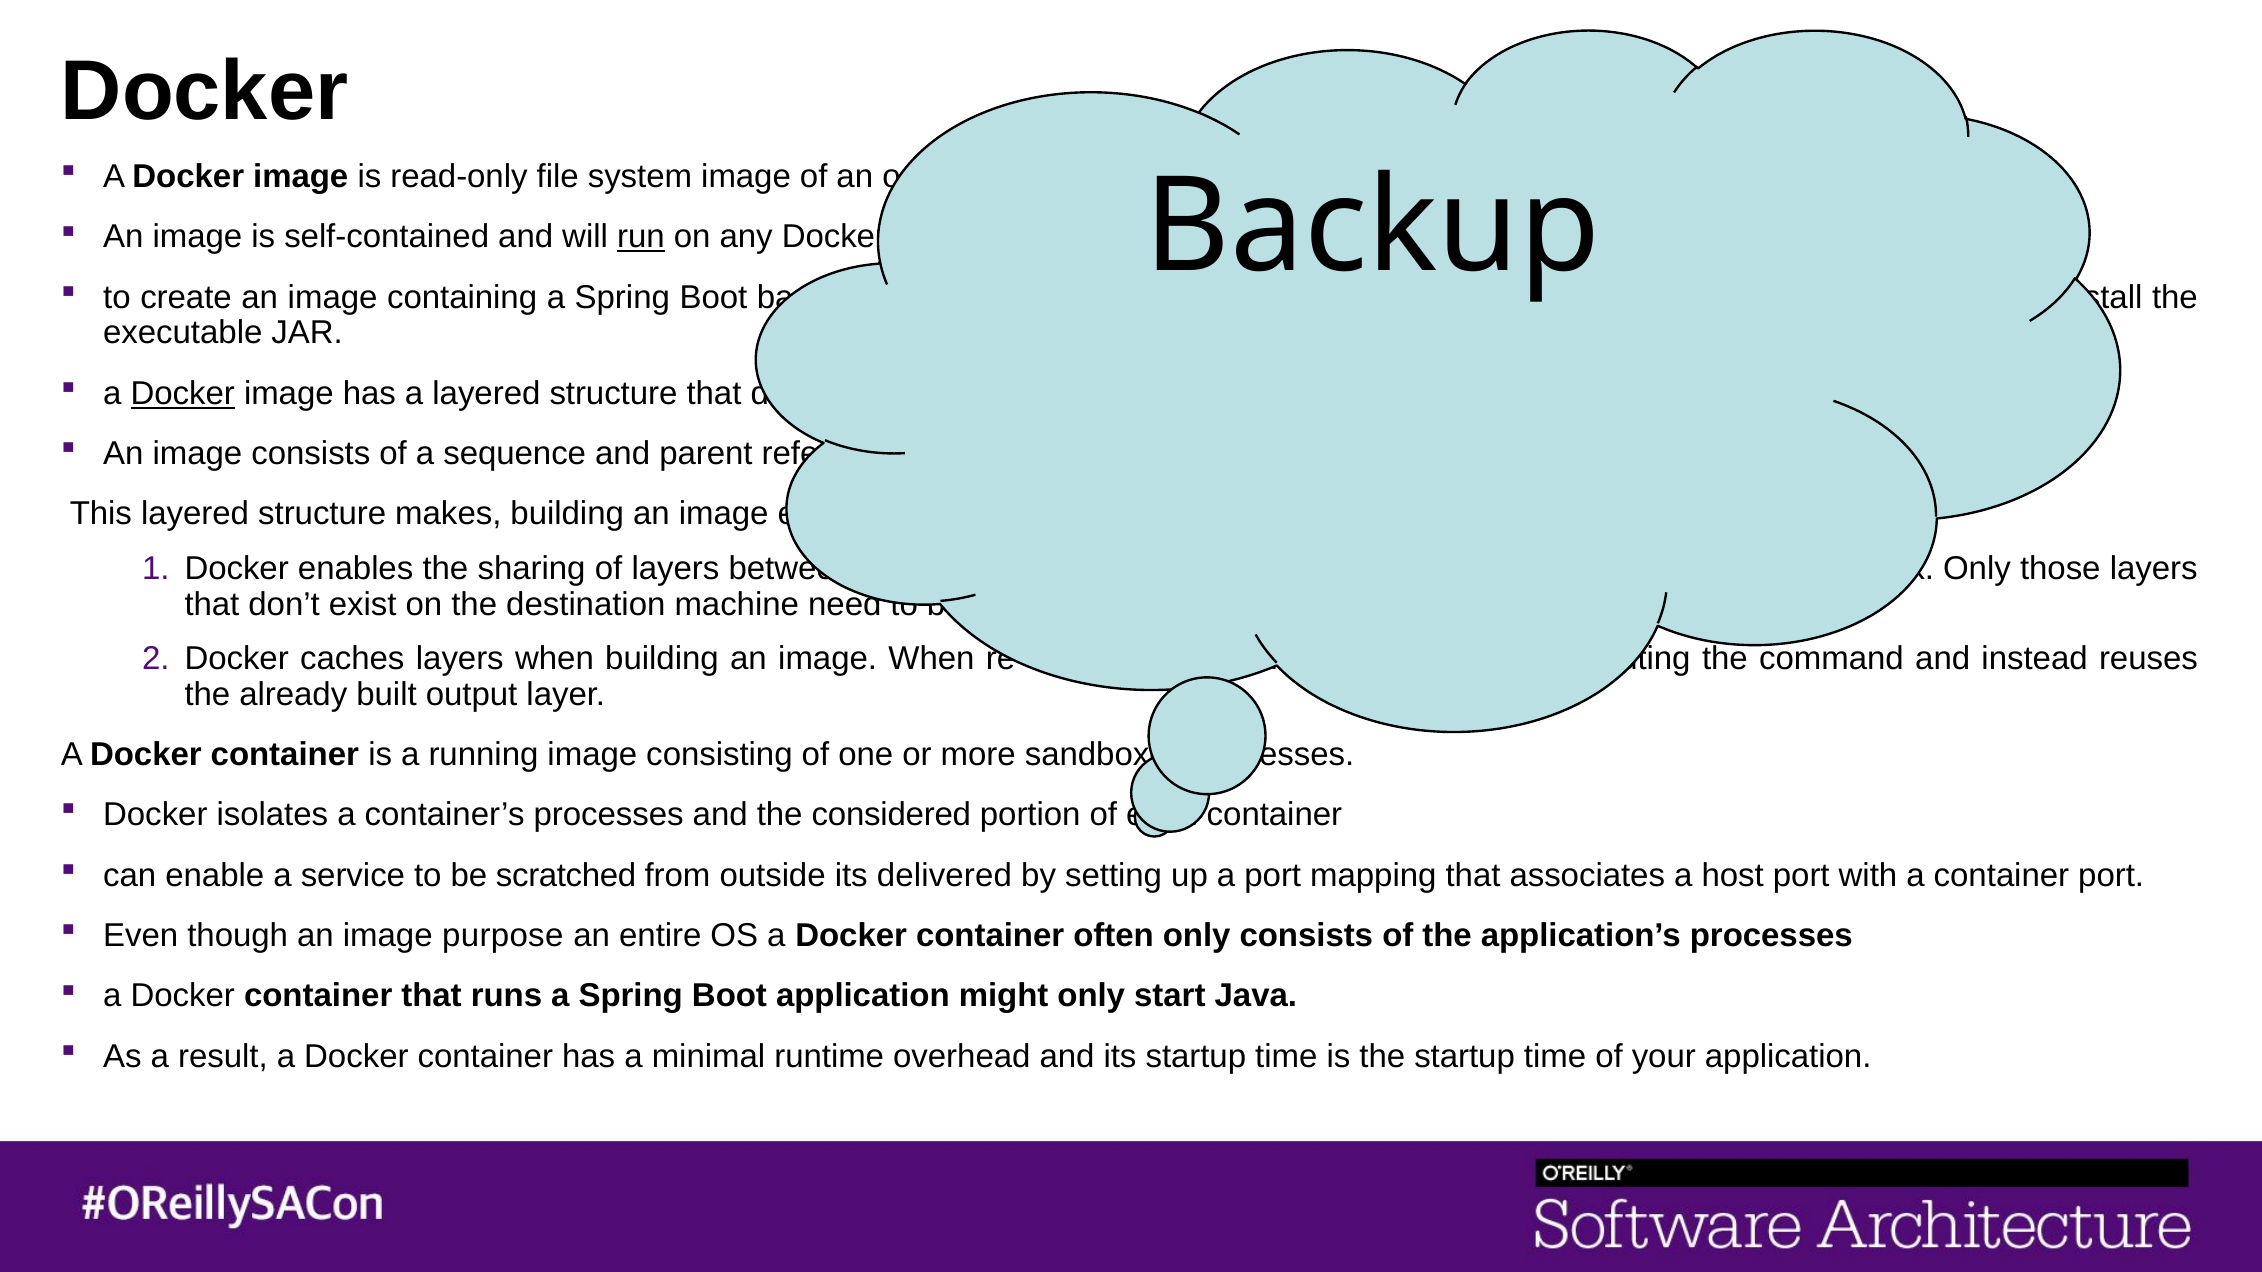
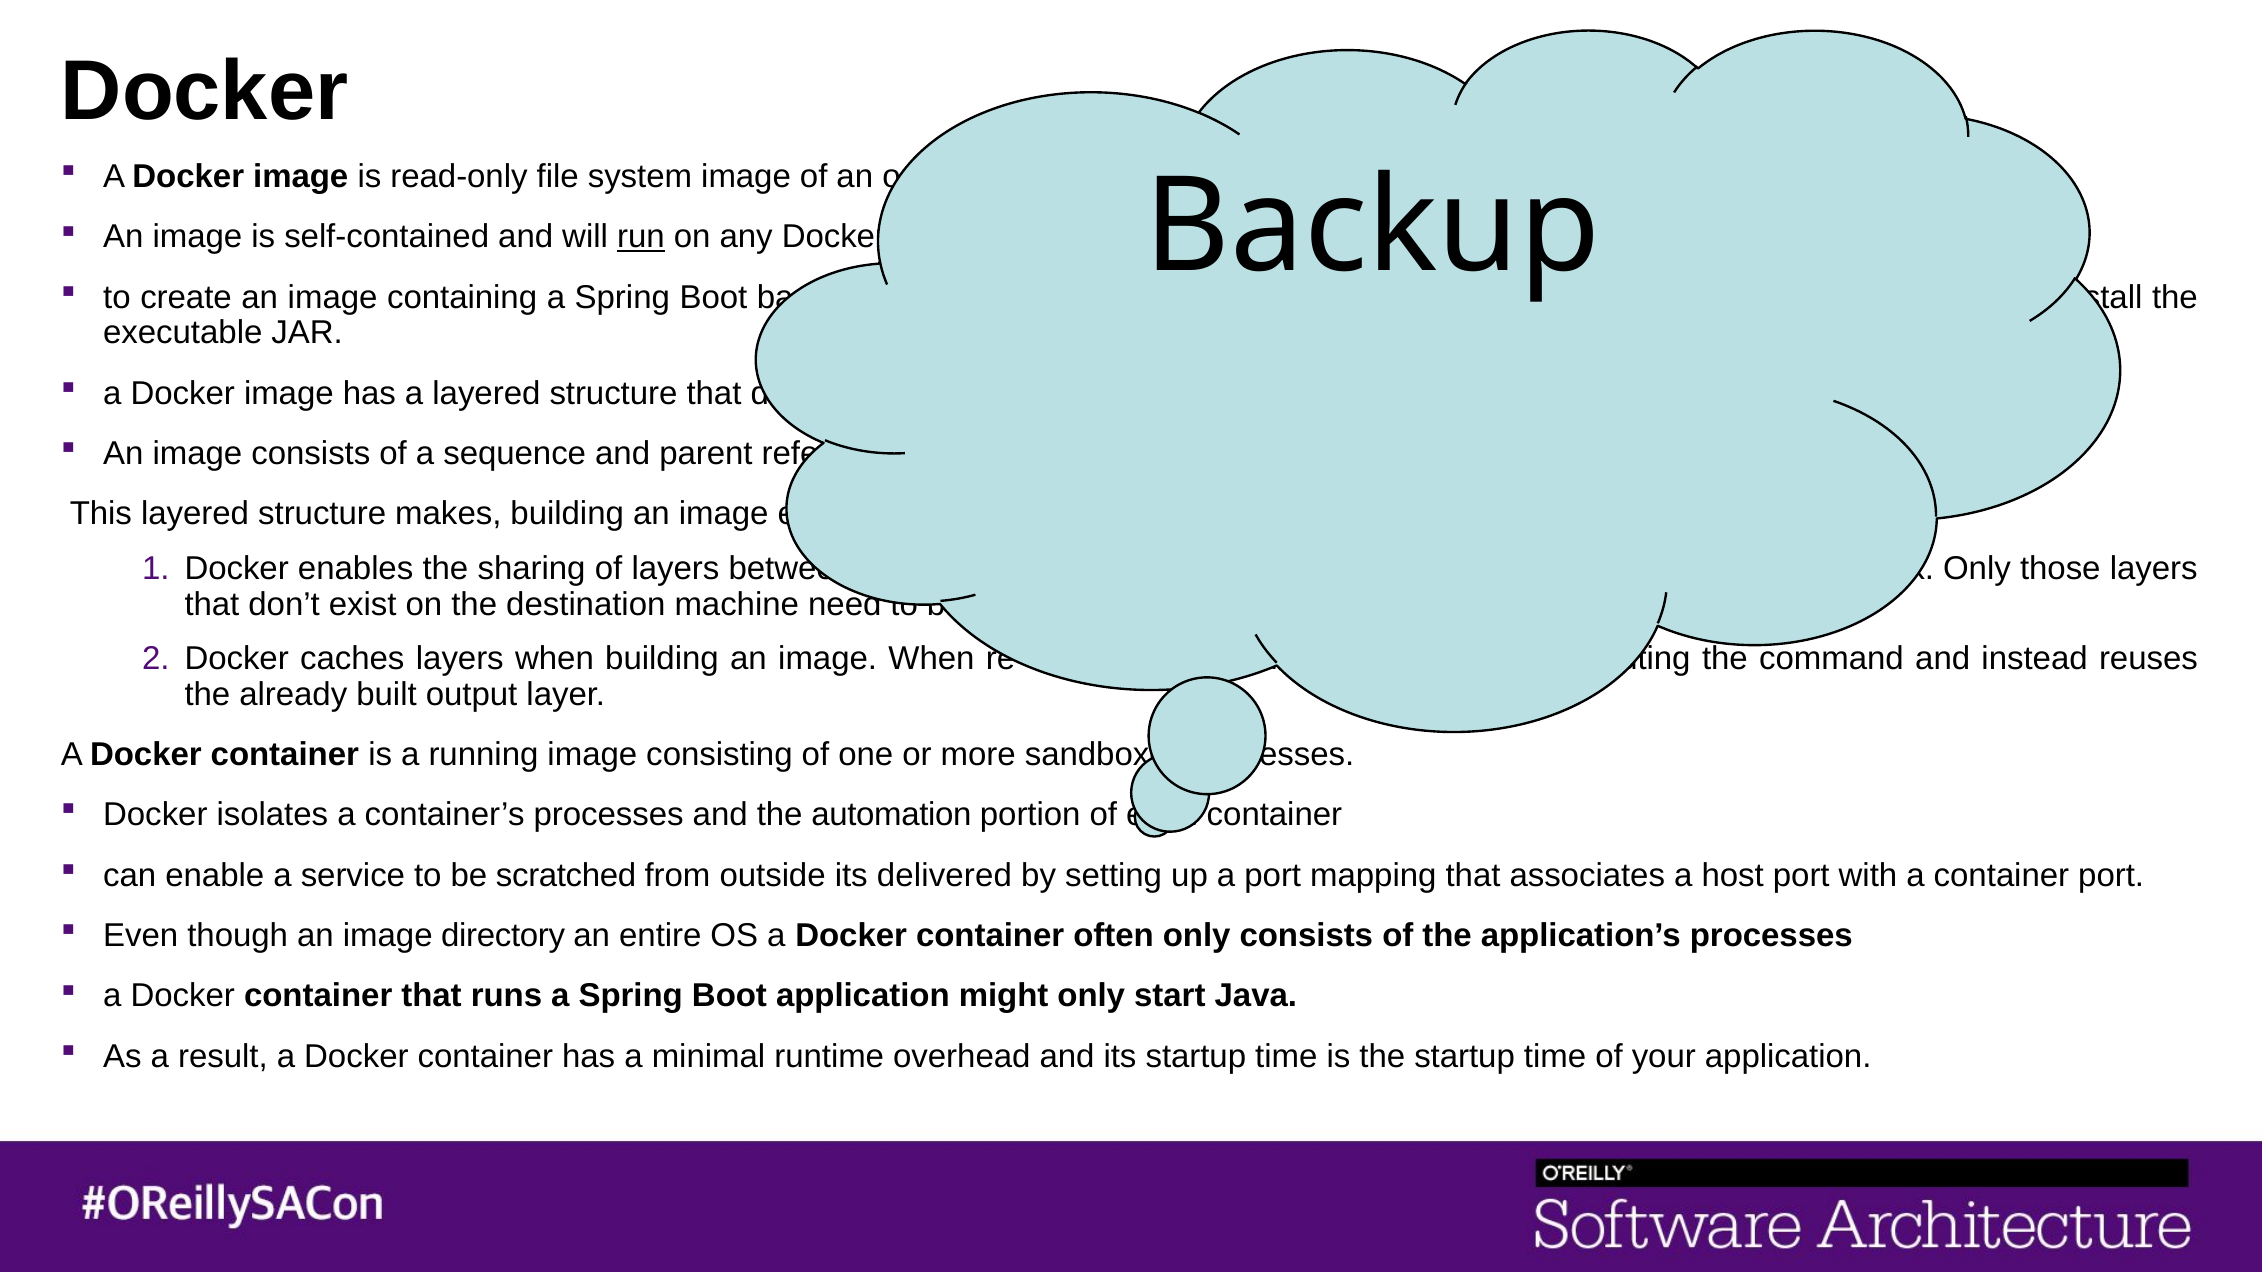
Docker underline: present -> none (183, 393)
considered: considered -> automation (891, 815)
purpose: purpose -> directory (503, 936)
